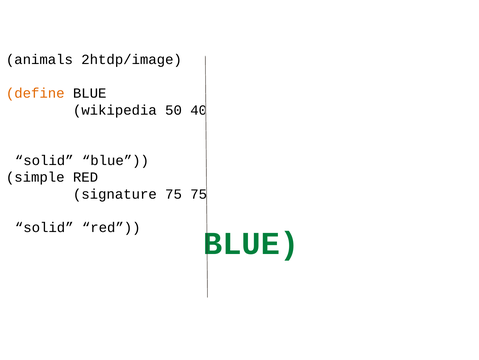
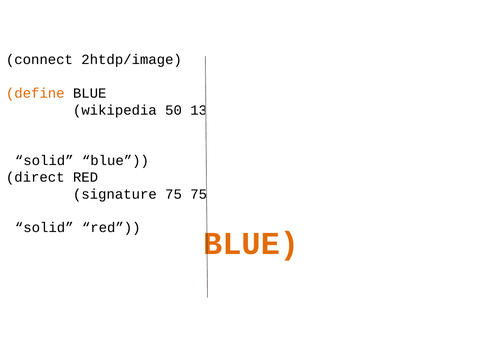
animals: animals -> connect (39, 60)
40: 40 -> 13 (199, 110)
simple: simple -> direct (35, 177)
BLUE colour: green -> orange (251, 243)
